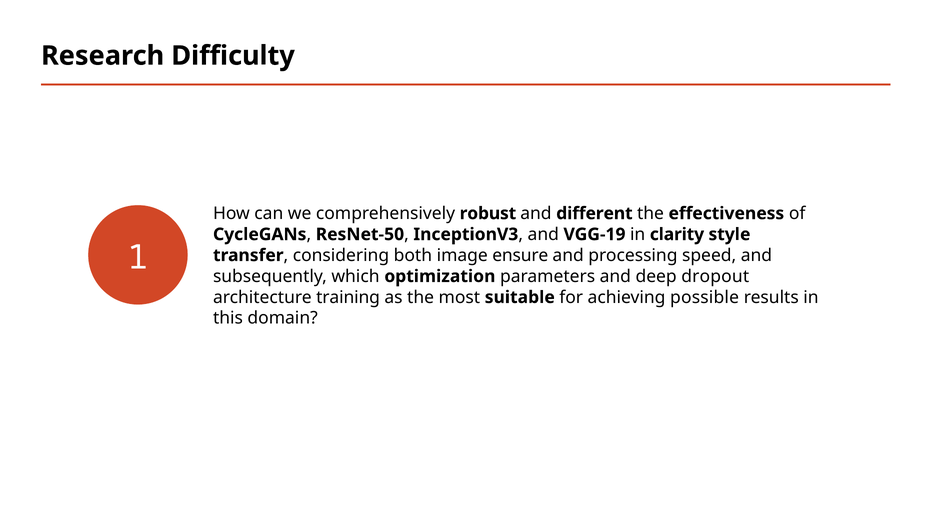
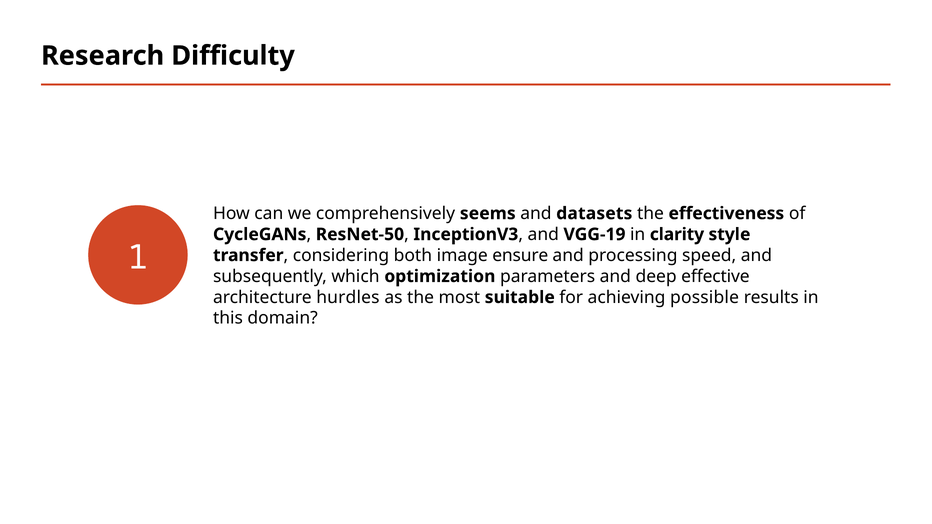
robust: robust -> seems (488, 214)
different: different -> datasets (594, 214)
dropout: dropout -> effective (715, 276)
training: training -> hurdles (348, 297)
